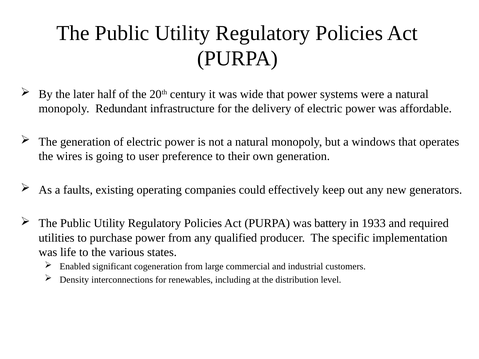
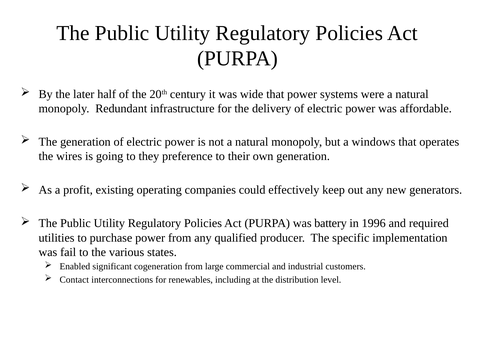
user: user -> they (149, 156)
faults: faults -> profit (78, 190)
1933: 1933 -> 1996 (374, 224)
life: life -> fail (68, 252)
Density: Density -> Contact (74, 280)
